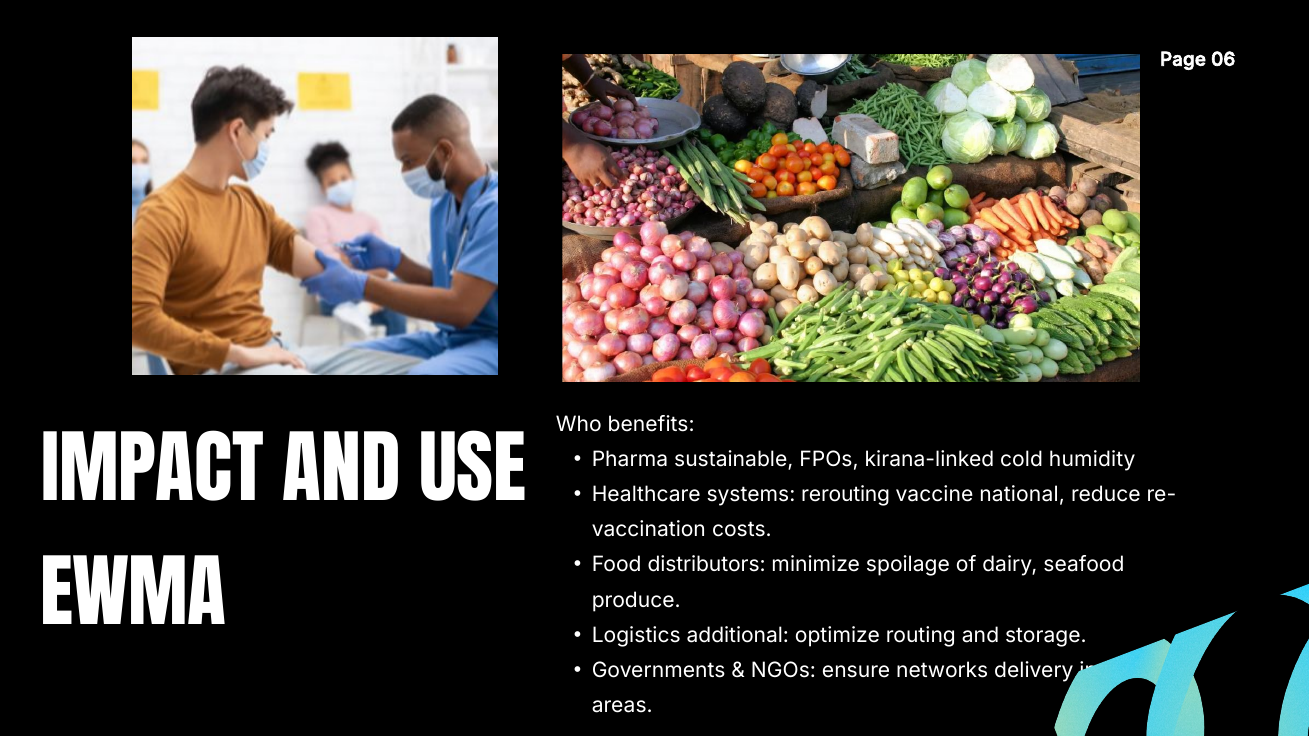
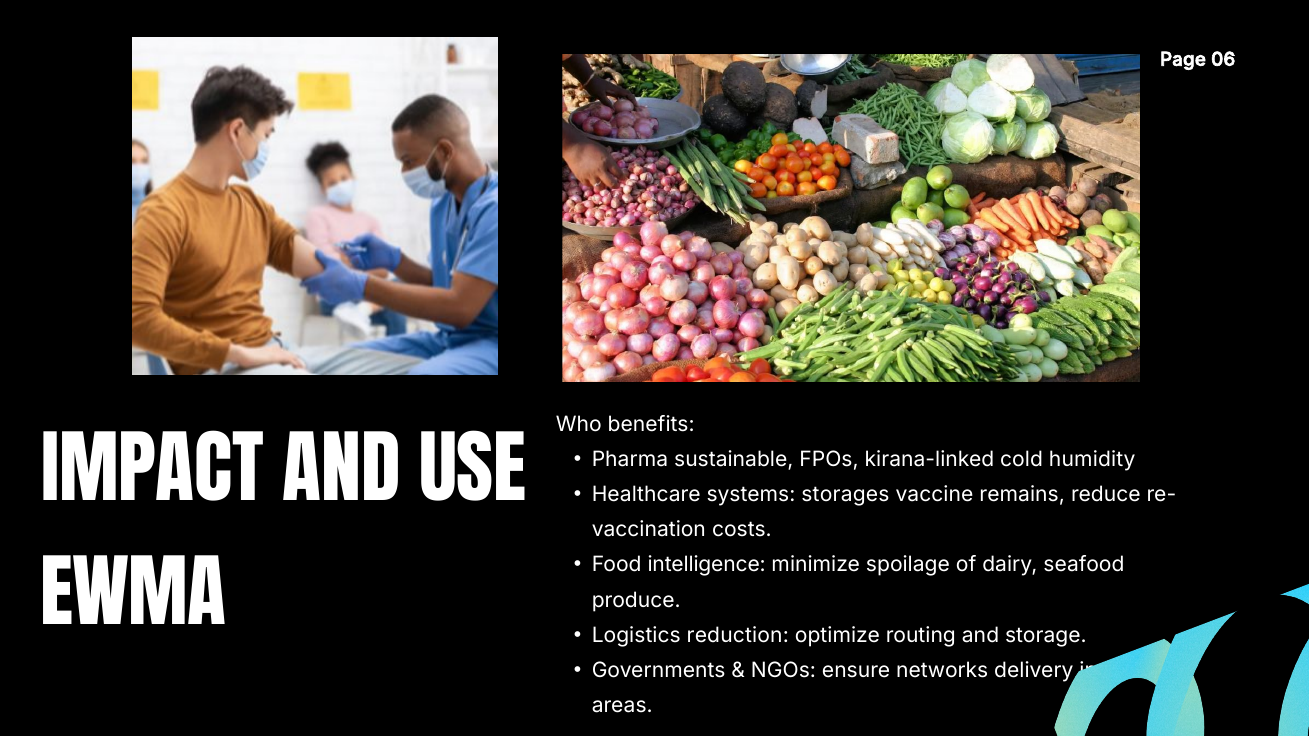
rerouting: rerouting -> storages (845, 495)
national: national -> remains (1022, 495)
distributors: distributors -> intelligence (707, 565)
additional: additional -> reduction (738, 636)
